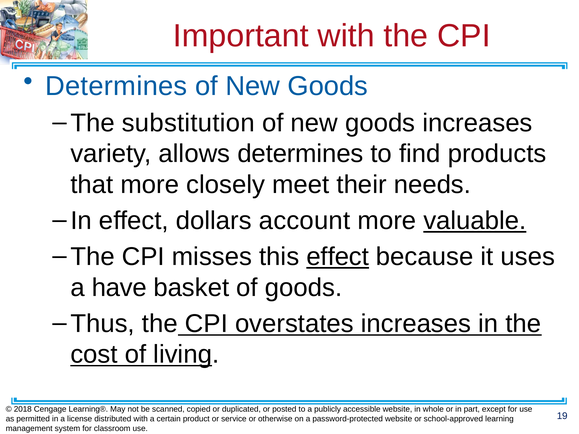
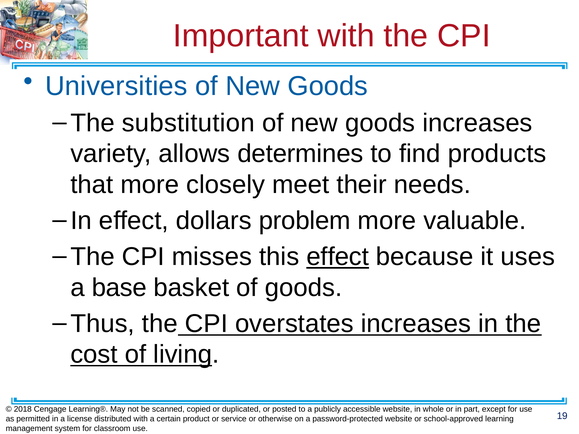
Determines: Determines -> Universities (116, 86)
account: account -> problem (305, 221)
valuable underline: present -> none (475, 221)
have: have -> base (119, 288)
